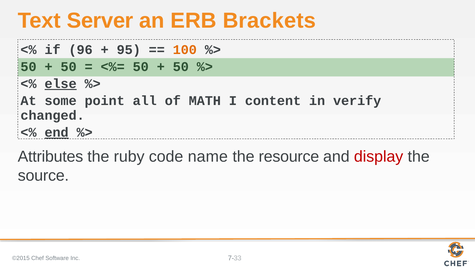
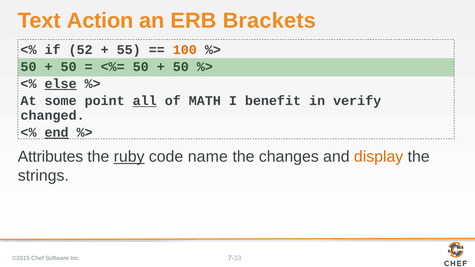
Server: Server -> Action (100, 21)
96: 96 -> 52 (81, 50)
95: 95 -> 55 (129, 50)
all underline: none -> present (145, 101)
content: content -> benefit (273, 101)
ruby underline: none -> present (129, 157)
resource: resource -> changes (289, 157)
display colour: red -> orange (379, 157)
source: source -> strings (43, 176)
